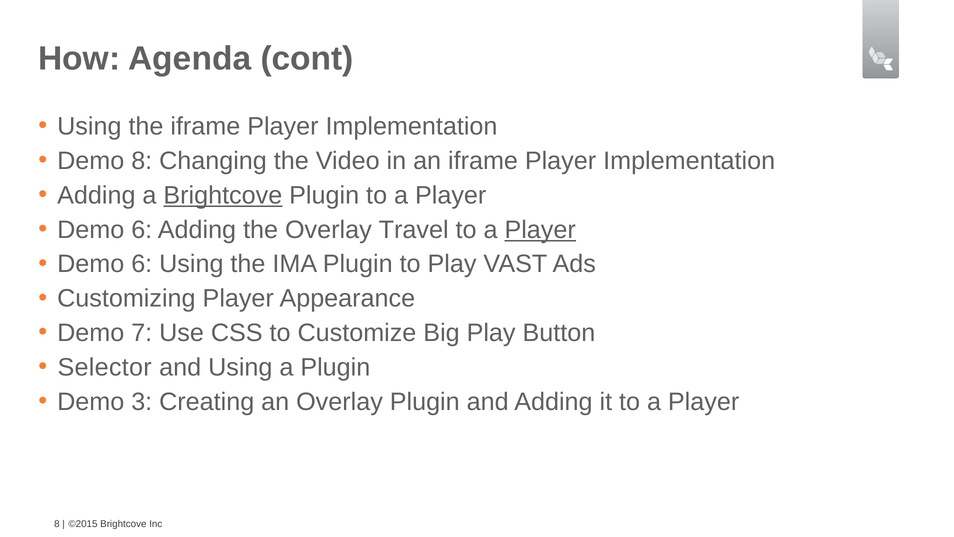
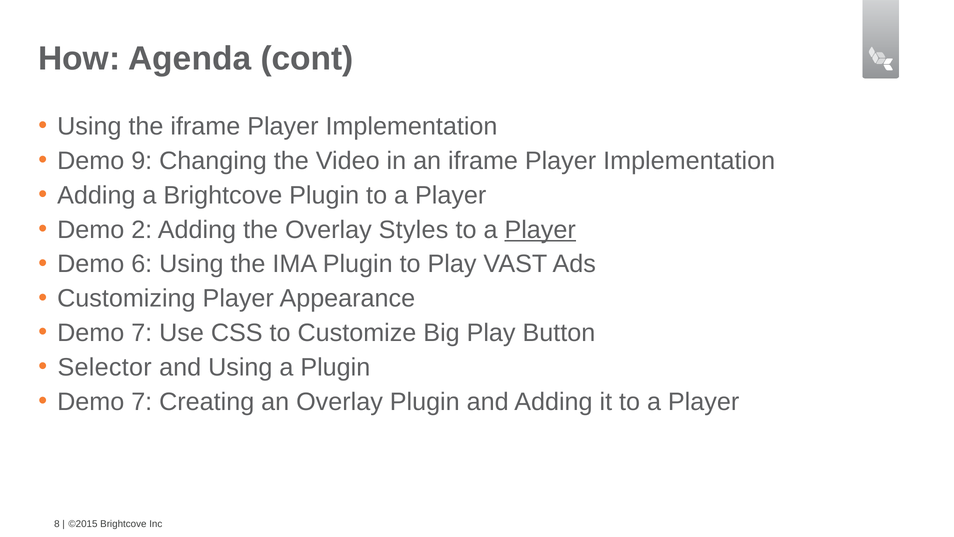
Demo 8: 8 -> 9 (142, 161)
Brightcove underline: present -> none (223, 195)
6: 6 -> 2 (142, 230)
Travel: Travel -> Styles (414, 230)
3: 3 -> 7 (142, 402)
